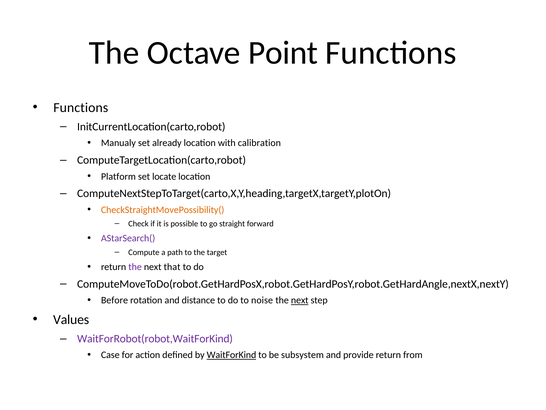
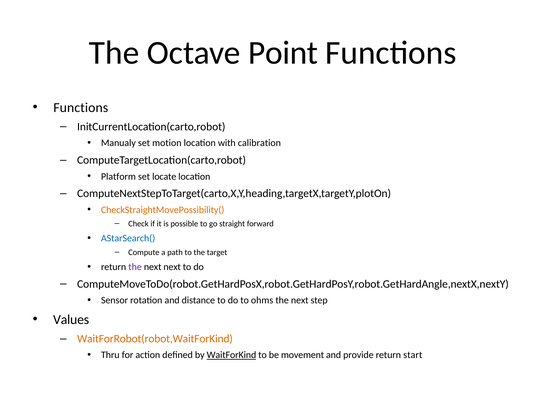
already: already -> motion (167, 143)
AStarSearch( colour: purple -> blue (128, 238)
next that: that -> next (172, 267)
Before: Before -> Sensor (115, 300)
noise: noise -> ohms (262, 300)
next underline: present -> none (300, 300)
WaitForRobot(robot,WaitForKind colour: purple -> orange (155, 338)
Case: Case -> Thru (110, 355)
subsystem: subsystem -> movement (303, 355)
from: from -> start (413, 355)
